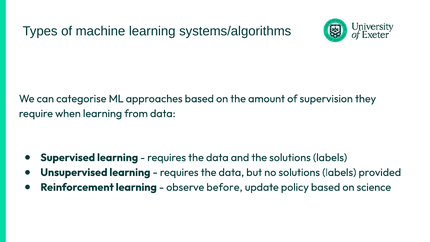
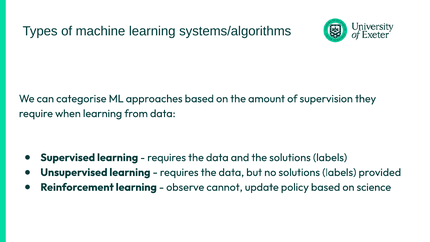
before: before -> cannot (225, 187)
